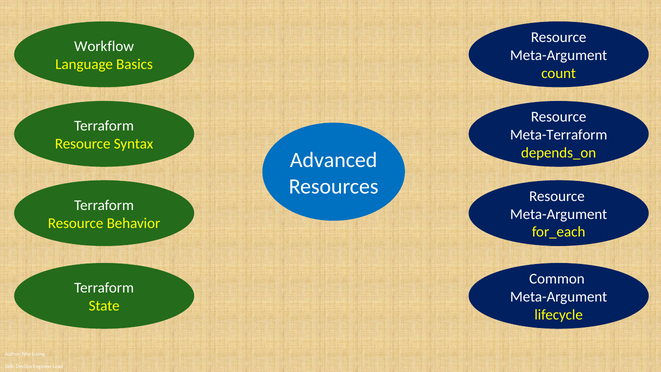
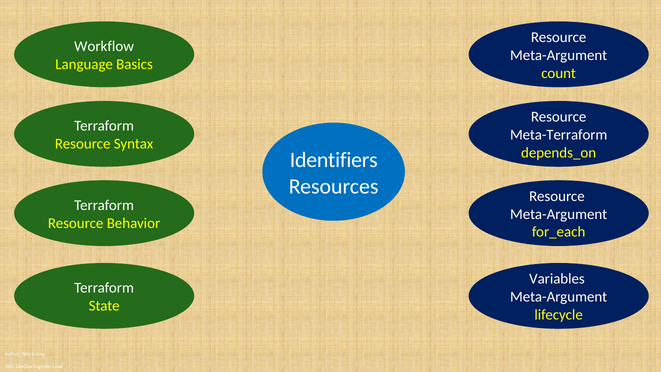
Advanced: Advanced -> Identifiers (334, 160)
Common: Common -> Variables (557, 279)
